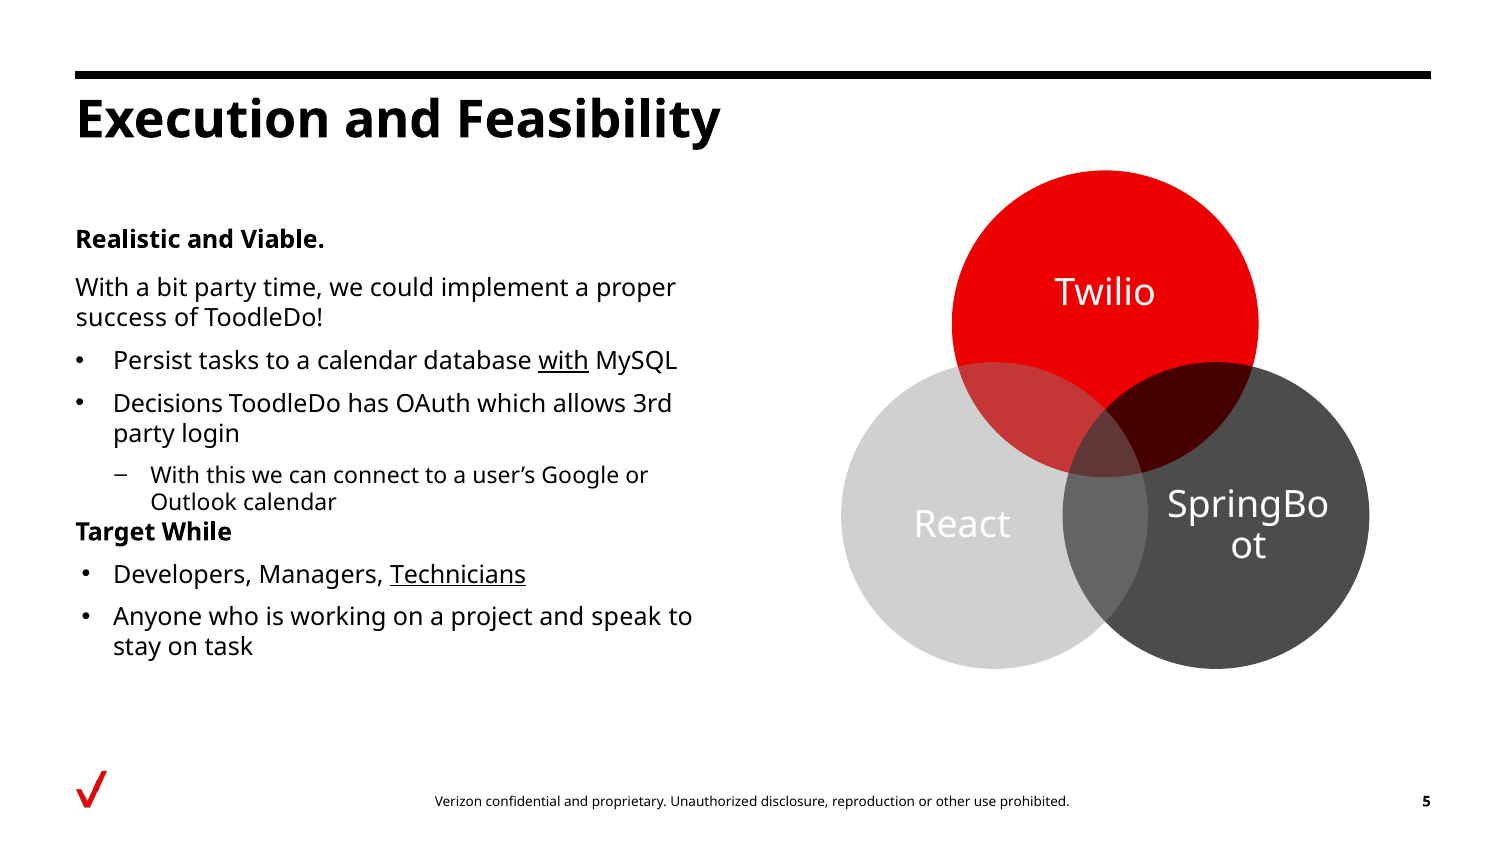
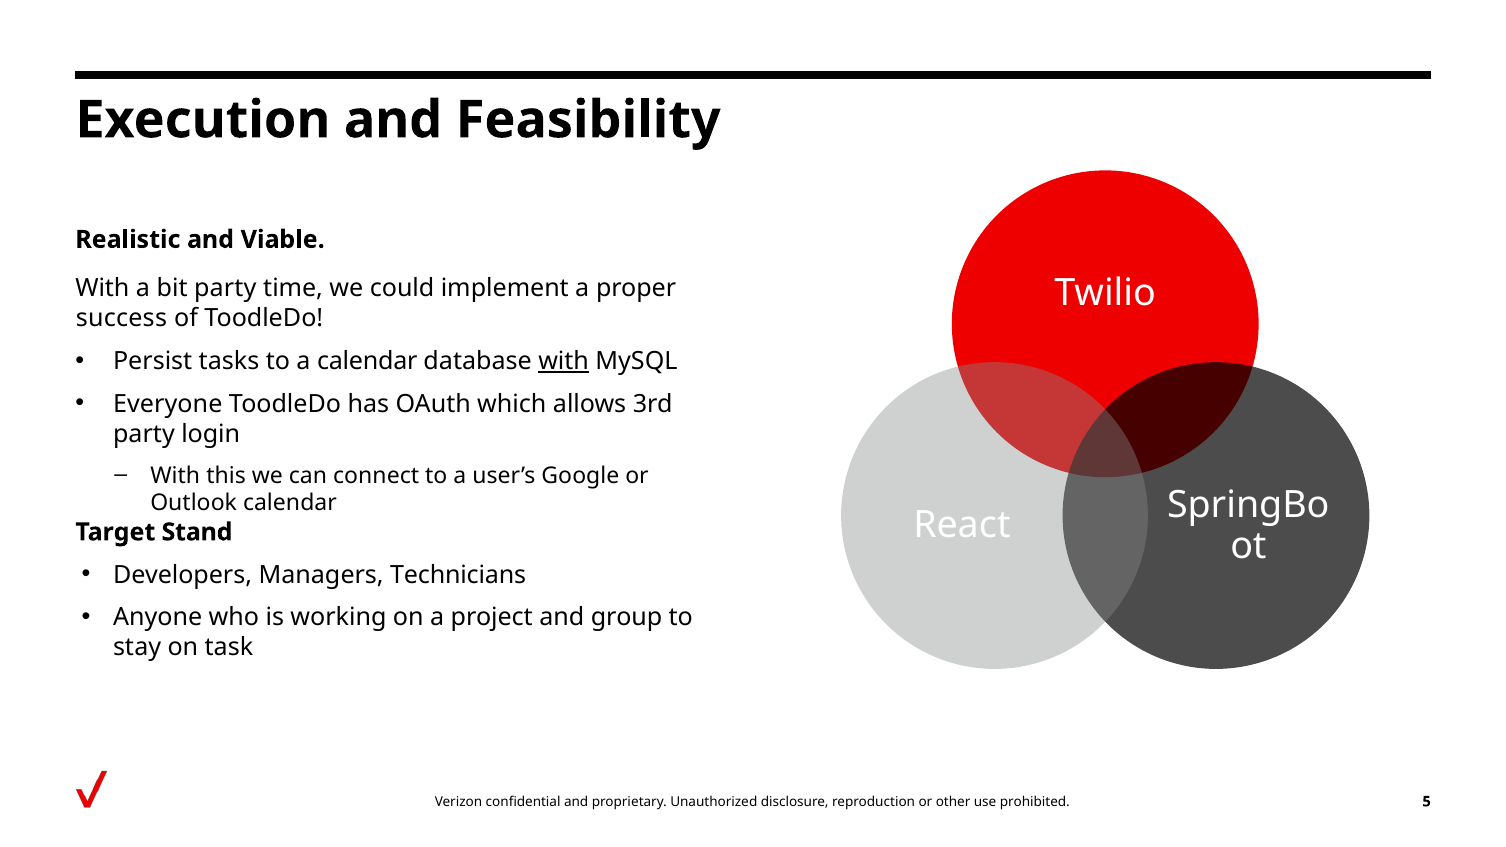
Decisions: Decisions -> Everyone (168, 404)
While: While -> Stand (197, 532)
Technicians underline: present -> none (458, 575)
speak: speak -> group (627, 618)
